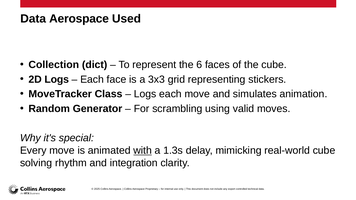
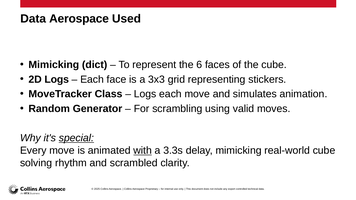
Collection: Collection -> Mimicking (54, 65)
special underline: none -> present (76, 138)
1.3s: 1.3s -> 3.3s (173, 151)
integration: integration -> scrambled (134, 163)
